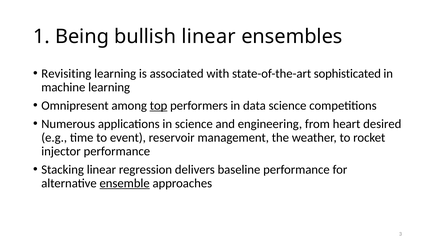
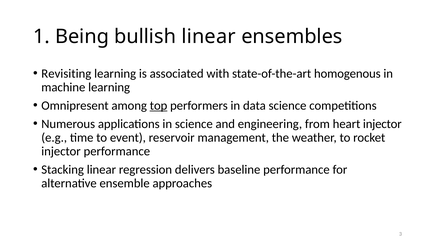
sophisticated: sophisticated -> homogenous (347, 74)
heart desired: desired -> injector (382, 124)
ensemble underline: present -> none (125, 183)
